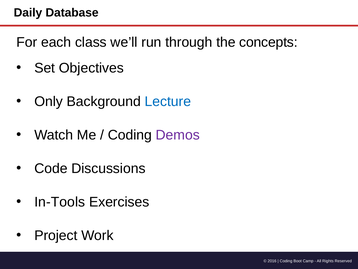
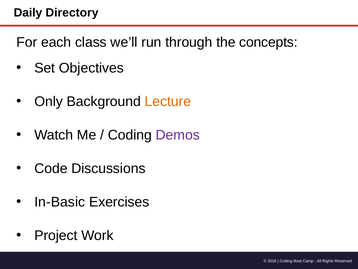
Database: Database -> Directory (72, 13)
Lecture colour: blue -> orange (168, 101)
In-Tools: In-Tools -> In-Basic (60, 202)
